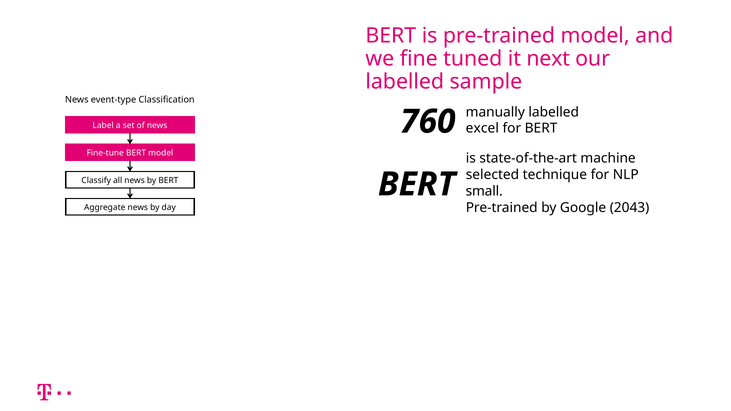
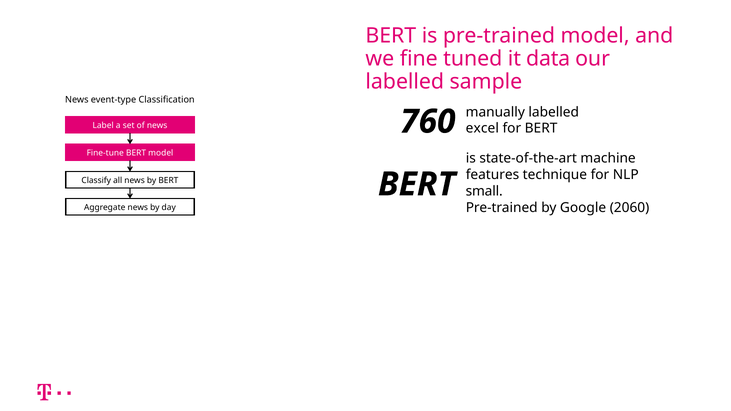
next: next -> data (548, 59)
selected: selected -> features (492, 175)
2043: 2043 -> 2060 (630, 208)
